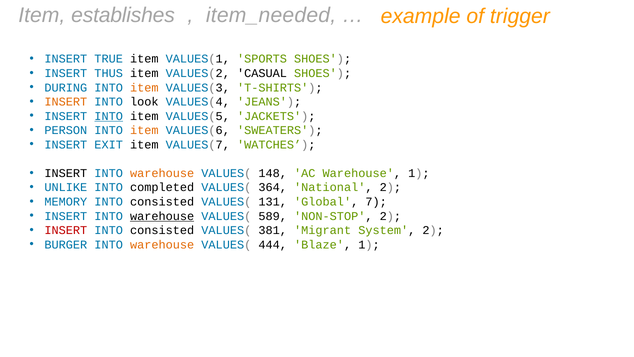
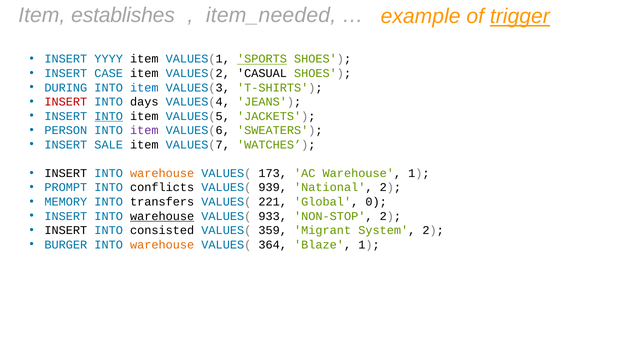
trigger underline: none -> present (520, 17)
TRUE: TRUE -> YYYY (109, 59)
SPORTS underline: none -> present (262, 59)
THUS: THUS -> CASE (109, 73)
item colour: orange -> blue (144, 87)
INSERT colour: orange -> red (66, 102)
look: look -> days (144, 102)
item colour: orange -> purple (144, 130)
EXIT: EXIT -> SALE (109, 145)
148: 148 -> 173 (273, 173)
UNLIKE: UNLIKE -> PROMPT (66, 187)
completed: completed -> conflicts (162, 187)
364: 364 -> 939 (273, 187)
consisted: consisted -> transfers (162, 202)
131: 131 -> 221 (273, 202)
7: 7 -> 0 (376, 202)
589: 589 -> 933 (273, 216)
INSERT colour: red -> black (66, 230)
381: 381 -> 359 (273, 230)
444: 444 -> 364 (273, 244)
